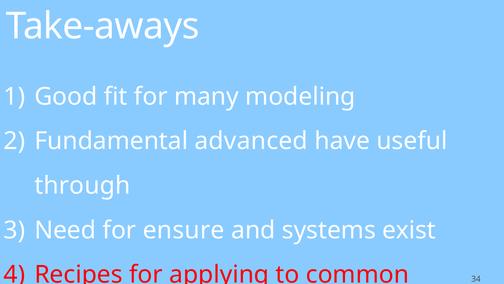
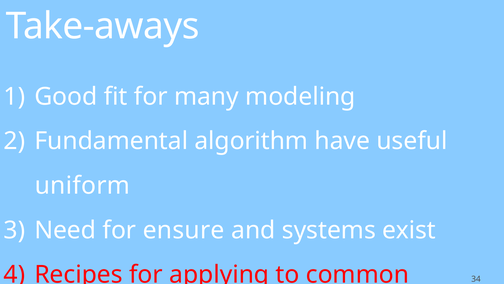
advanced: advanced -> algorithm (251, 141)
through: through -> uniform (82, 185)
